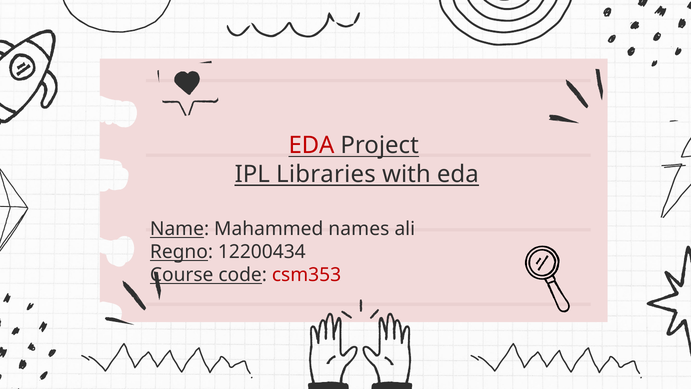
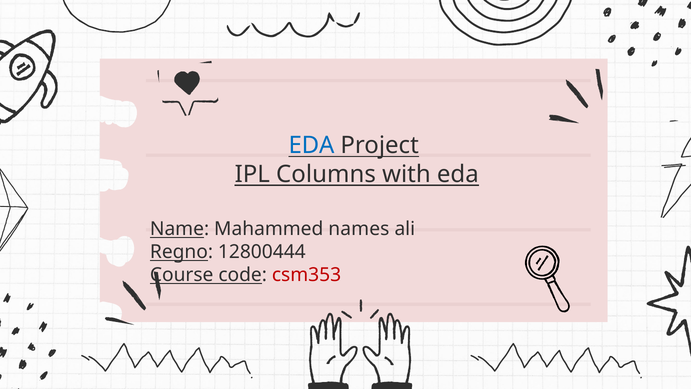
EDA colour: red -> blue (311, 145)
Libraries: Libraries -> Columns (326, 174)
12200434: 12200434 -> 12800444 (262, 252)
